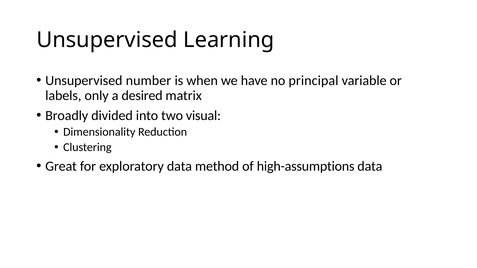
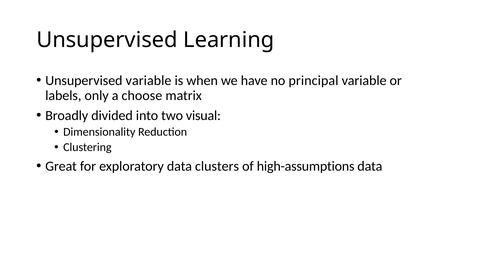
Unsupervised number: number -> variable (149, 81)
desired: desired -> choose (142, 96)
method: method -> clusters (217, 166)
